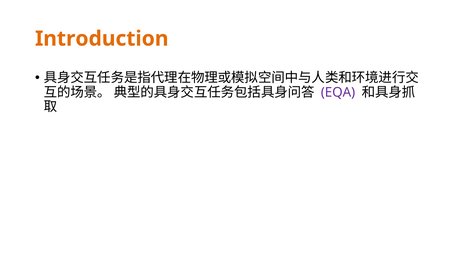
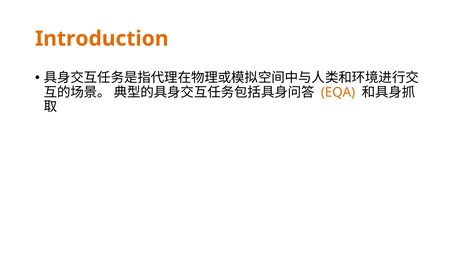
EQA colour: purple -> orange (338, 92)
